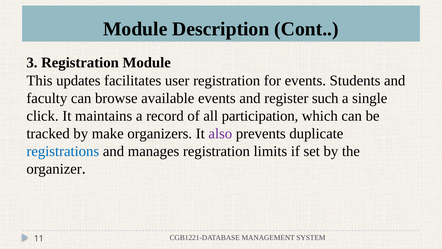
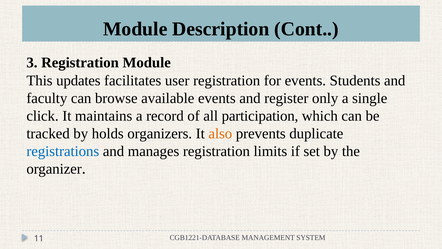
such: such -> only (325, 98)
make: make -> holds (108, 133)
also colour: purple -> orange (220, 133)
